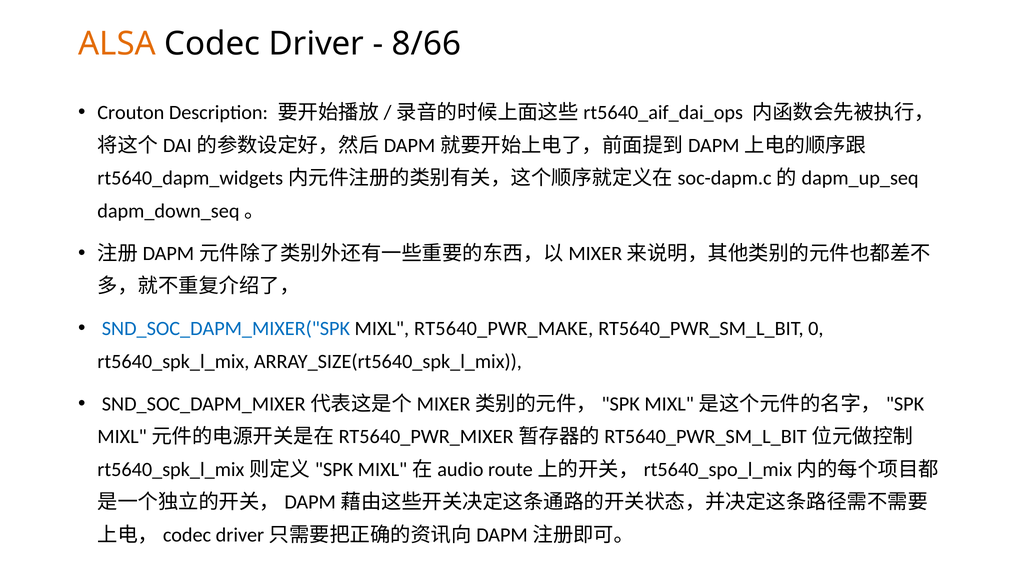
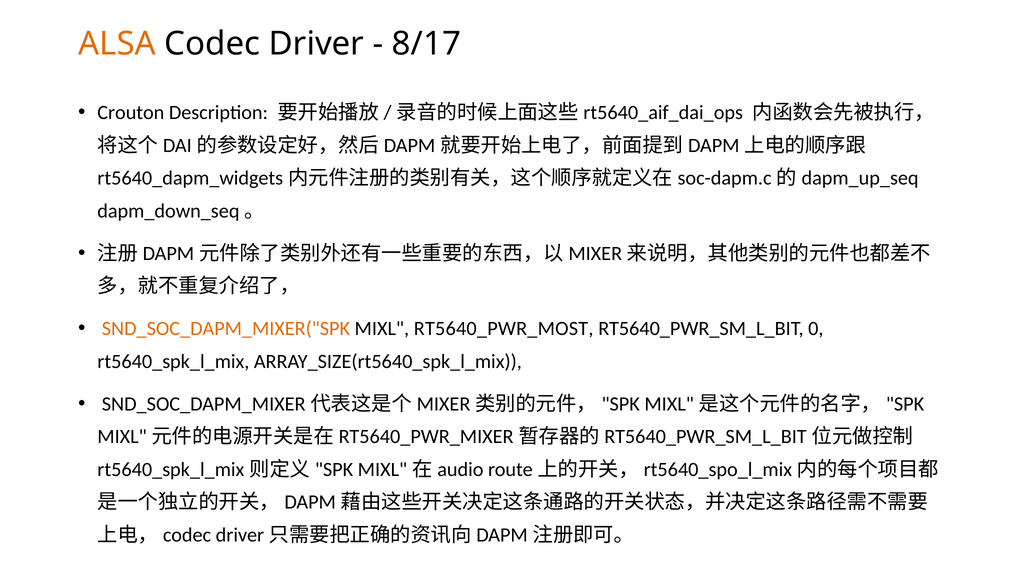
8/66: 8/66 -> 8/17 (426, 44)
SND_SOC_DAPM_MIXER("SPK colour: blue -> orange (226, 329)
RT5640_PWR_MAKE: RT5640_PWR_MAKE -> RT5640_PWR_MOST (504, 329)
